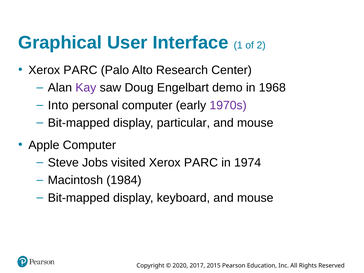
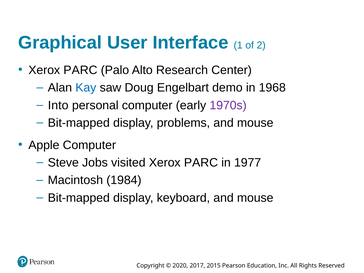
Kay colour: purple -> blue (86, 88)
particular: particular -> problems (183, 123)
1974: 1974 -> 1977 (248, 163)
